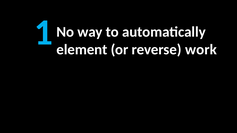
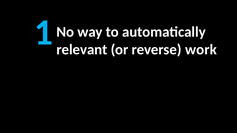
element: element -> relevant (82, 50)
